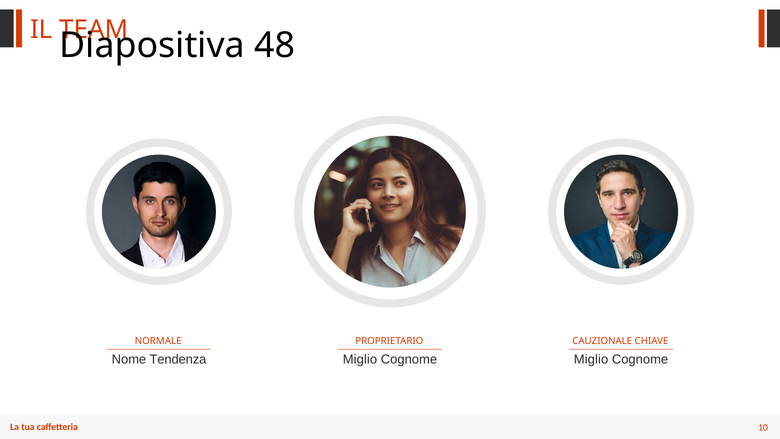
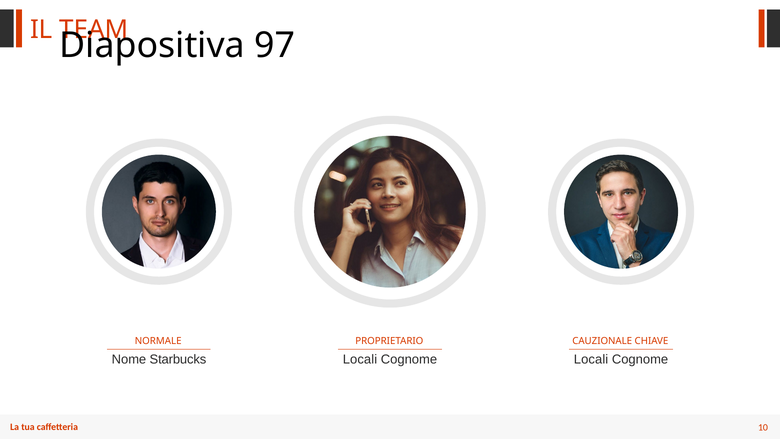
48: 48 -> 97 (275, 45)
Tendenza: Tendenza -> Starbucks (178, 359)
Miglio: Miglio -> Locali (360, 359)
Miglio: Miglio -> Locali (591, 359)
